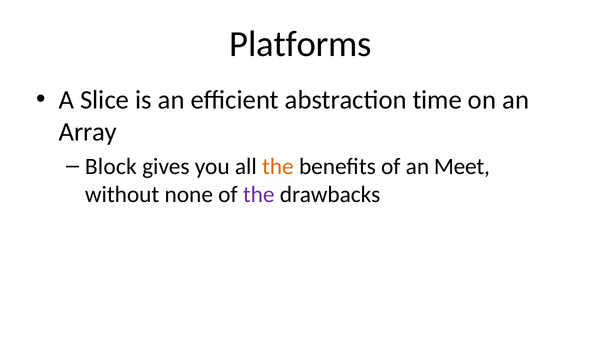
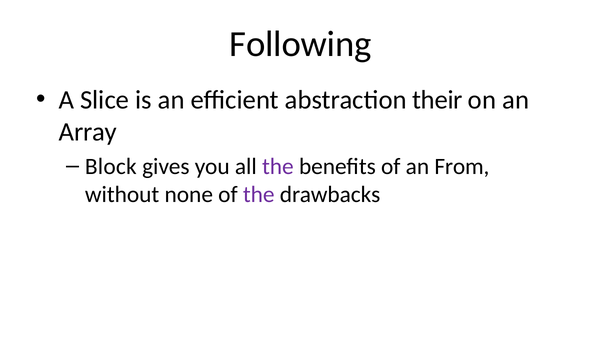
Platforms: Platforms -> Following (300, 44)
time: time -> their (437, 100)
the colour: orange -> purple (278, 166)
Meet: Meet -> From (462, 166)
